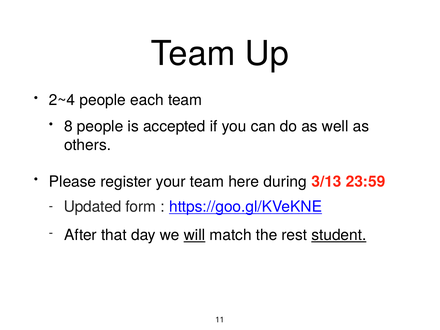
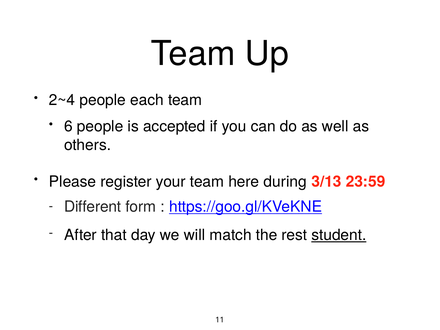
8: 8 -> 6 (68, 126)
Updated: Updated -> Different (93, 207)
will underline: present -> none (195, 235)
